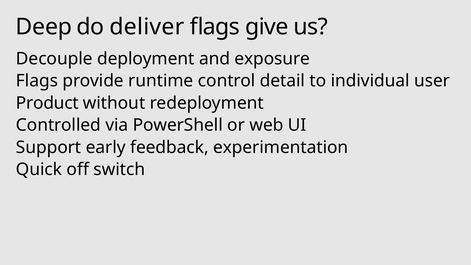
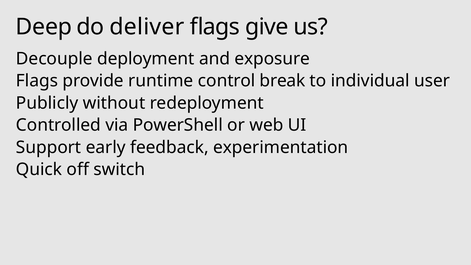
detail: detail -> break (283, 81)
Product: Product -> Publicly (47, 103)
